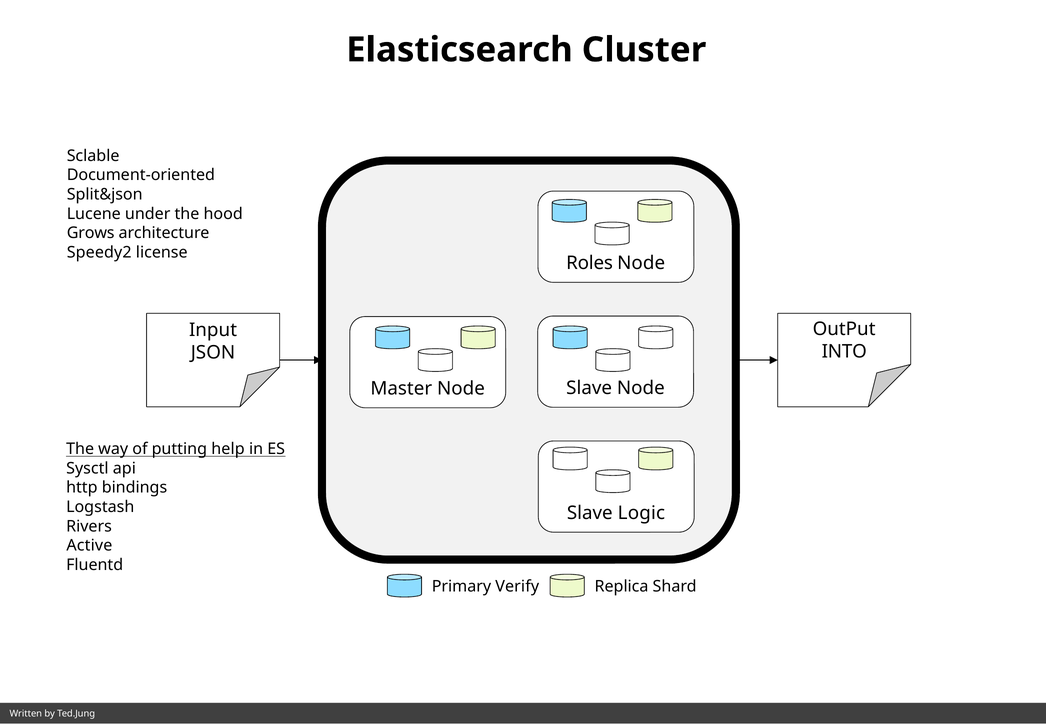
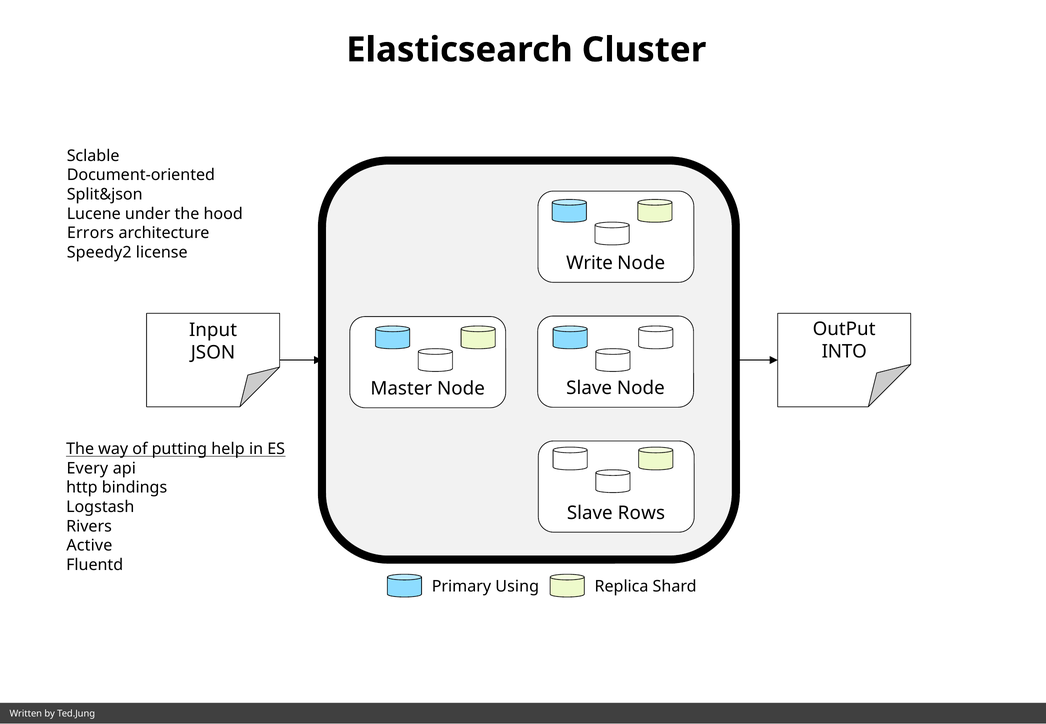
Grows: Grows -> Errors (91, 233)
Roles: Roles -> Write (590, 263)
Sysctl: Sysctl -> Every (87, 468)
Logic: Logic -> Rows (641, 513)
Verify: Verify -> Using (517, 587)
